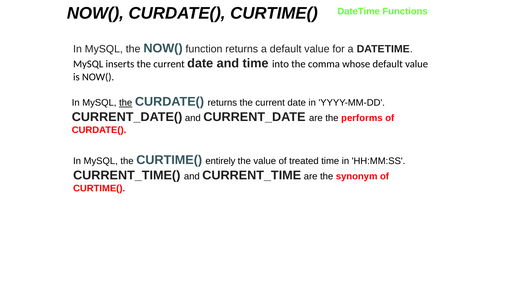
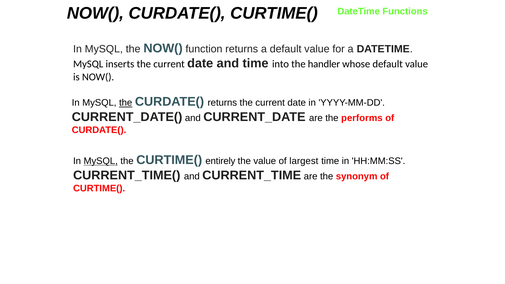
comma: comma -> handler (324, 64)
MySQL underline: none -> present (101, 161)
treated: treated -> largest (304, 161)
